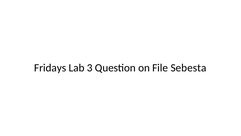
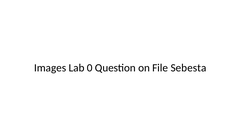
Fridays: Fridays -> Images (50, 68)
3: 3 -> 0 (90, 68)
